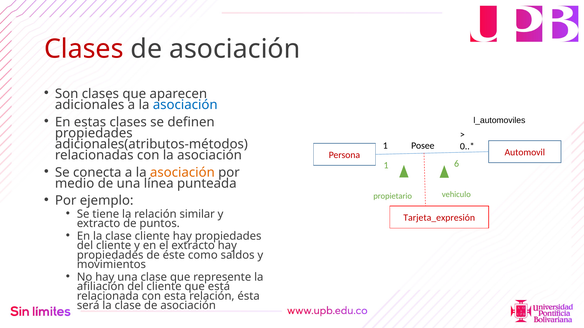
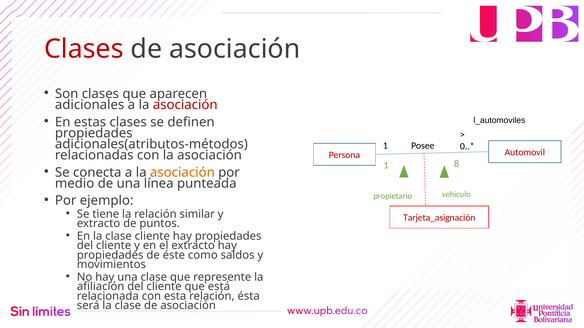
asociación colour: blue -> red (185, 105)
6: 6 -> 8 (457, 164)
Tarjeta_expresión: Tarjeta_expresión -> Tarjeta_asignación (439, 218)
